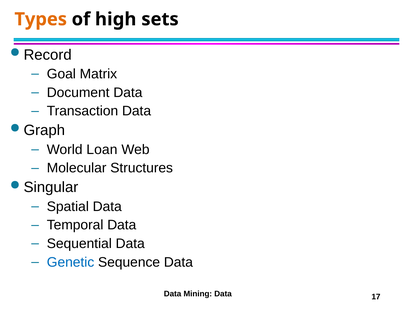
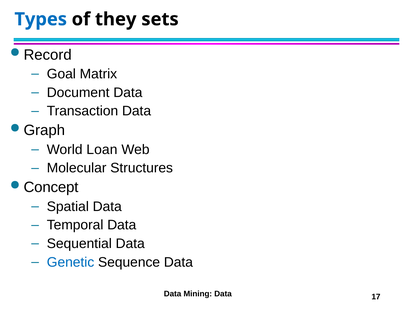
Types colour: orange -> blue (41, 19)
high: high -> they (116, 19)
Singular: Singular -> Concept (51, 187)
